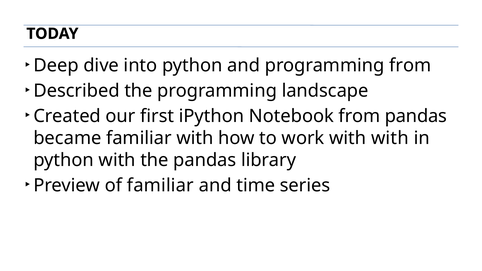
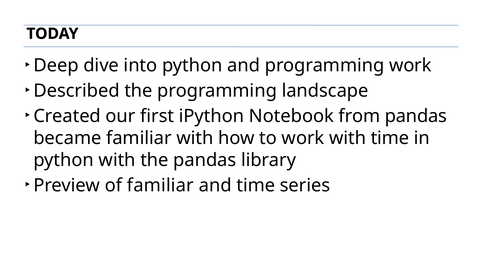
programming from: from -> work (410, 65)
with with: with -> time (390, 138)
